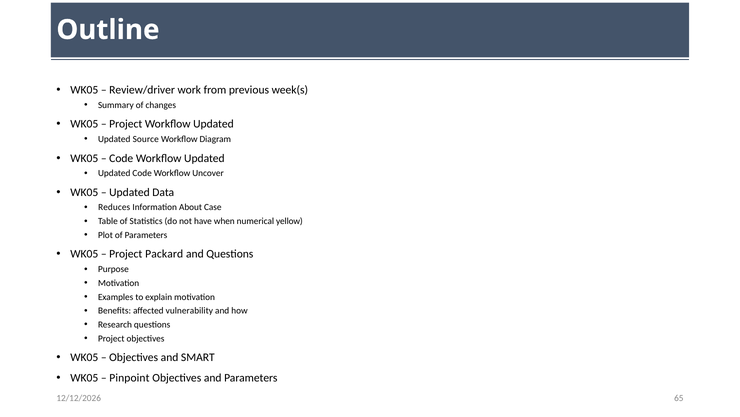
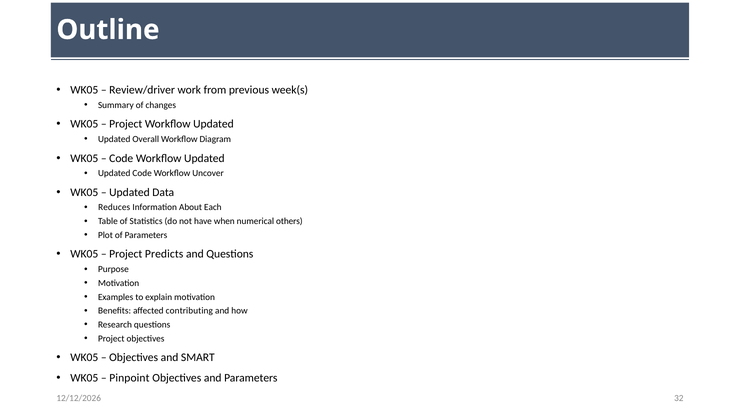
Source: Source -> Overall (146, 139)
Case: Case -> Each (213, 207)
yellow: yellow -> others (289, 221)
Packard: Packard -> Predicts (164, 254)
vulnerability: vulnerability -> contributing (189, 310)
65: 65 -> 32 (679, 397)
